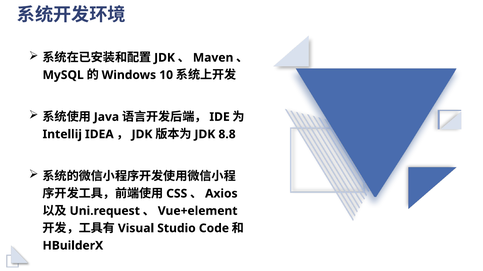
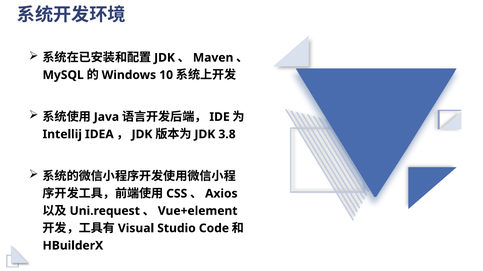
8.8: 8.8 -> 3.8 (227, 135)
